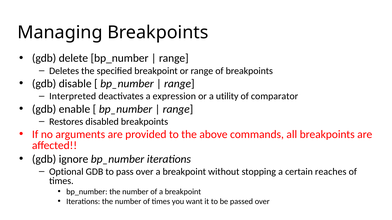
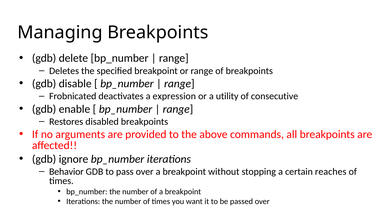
Interpreted: Interpreted -> Frobnicated (73, 96)
comparator: comparator -> consecutive (275, 96)
Optional: Optional -> Behavior (66, 172)
